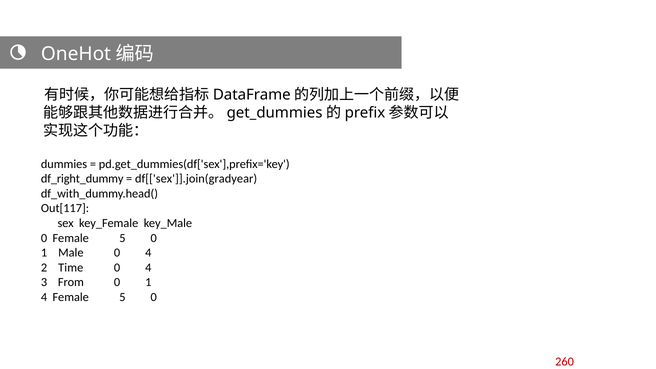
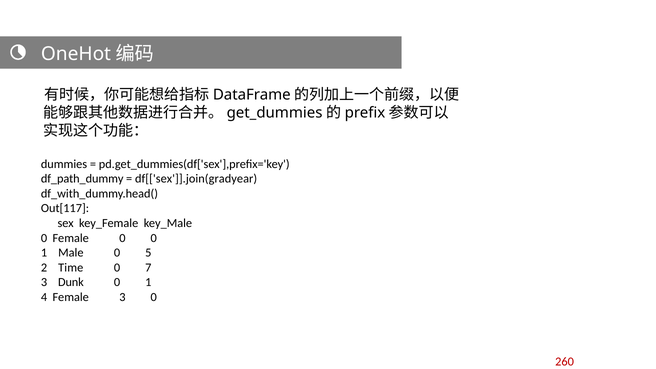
df_right_dummy: df_right_dummy -> df_path_dummy (82, 179)
0 Female 5: 5 -> 0 (122, 238)
Male 0 4: 4 -> 5 (148, 253)
4: 4 -> 7 (148, 267)
From: From -> Dunk (71, 282)
4 Female 5: 5 -> 3 (122, 297)
